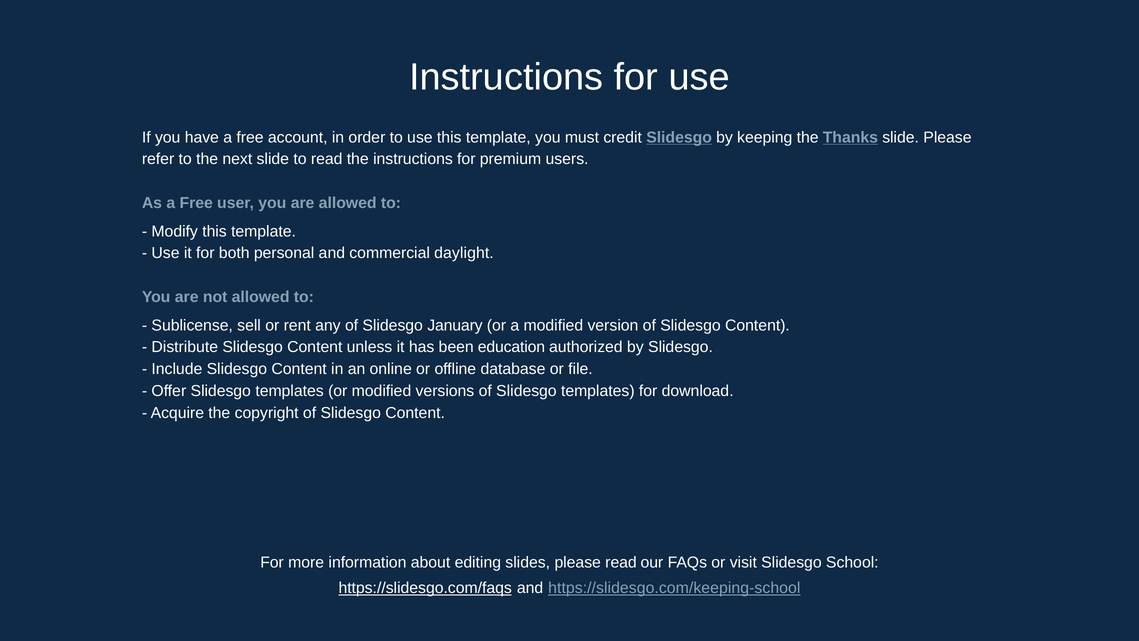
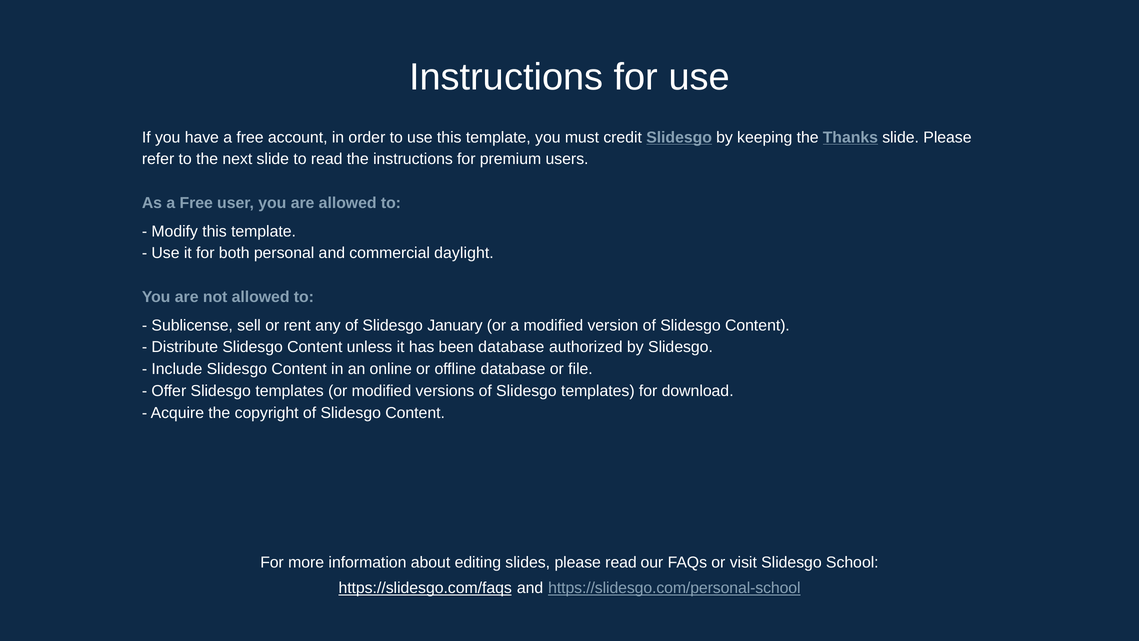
been education: education -> database (511, 347)
https://slidesgo.com/keeping-school: https://slidesgo.com/keeping-school -> https://slidesgo.com/personal-school (674, 588)
